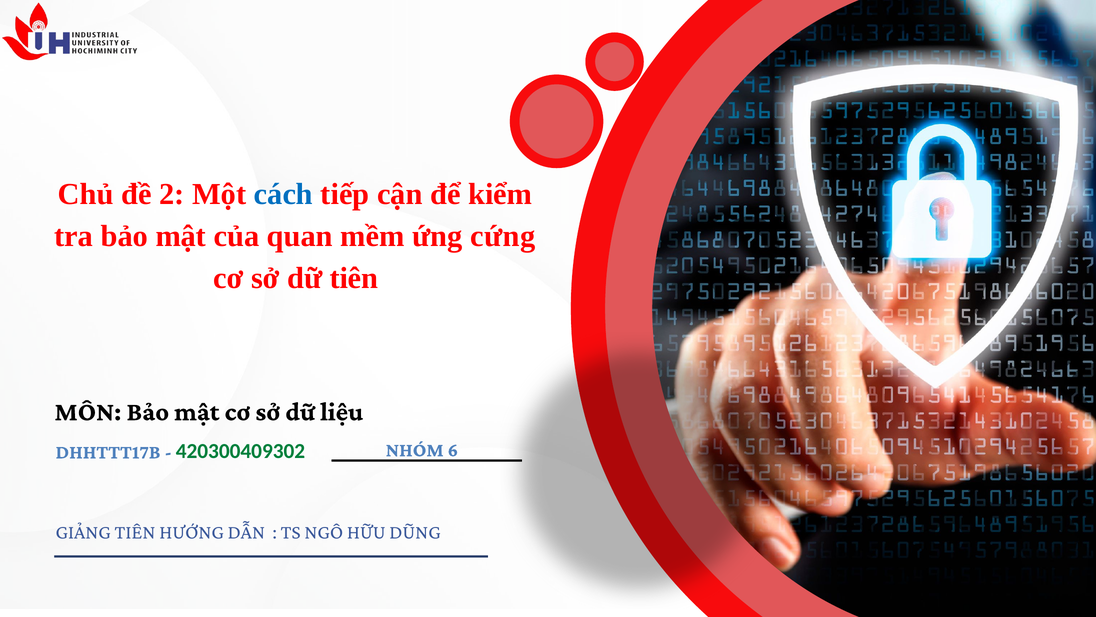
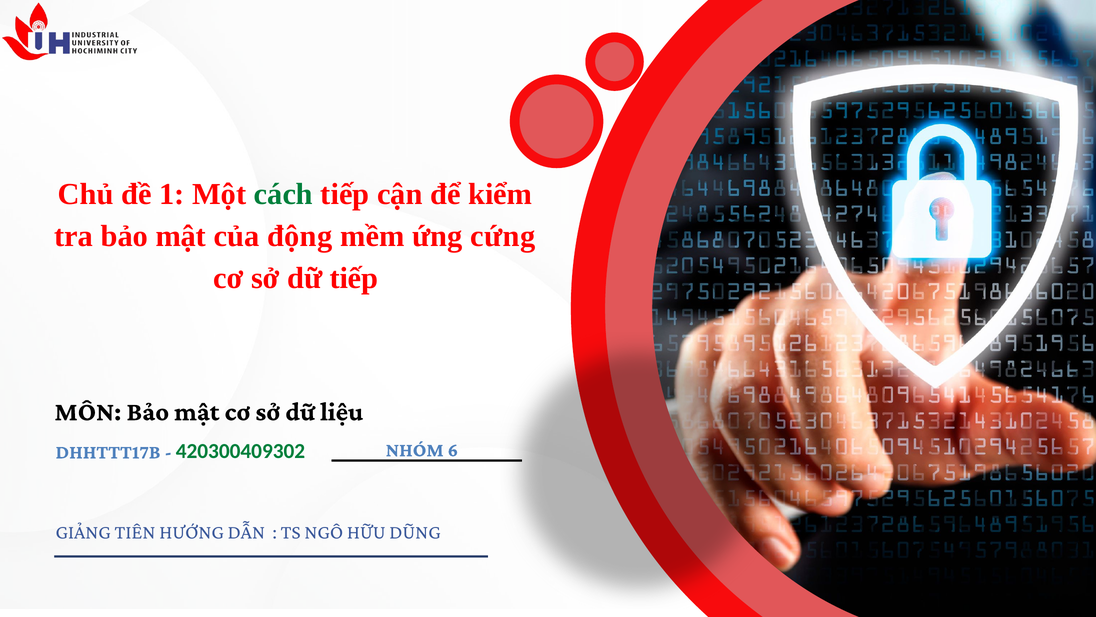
2: 2 -> 1 (172, 194)
cách colour: blue -> green (283, 194)
quan: quan -> động (300, 236)
dữ tiên: tiên -> tiếp (354, 278)
